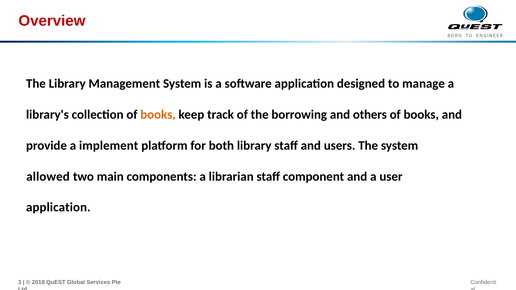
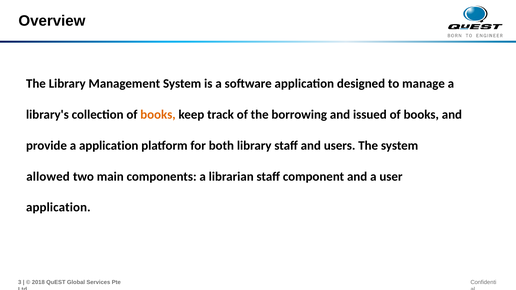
Overview colour: red -> black (52, 21)
others: others -> issued (370, 115)
a implement: implement -> application (109, 146)
